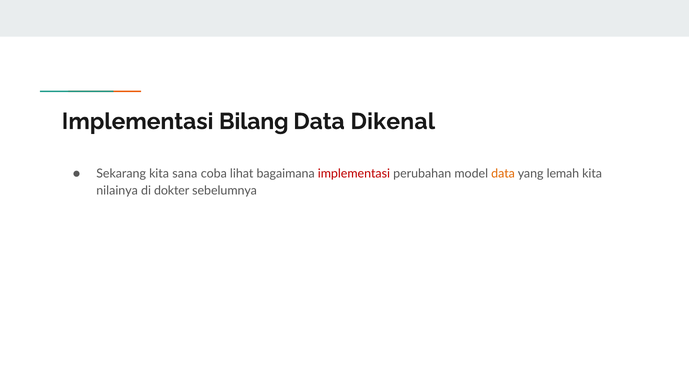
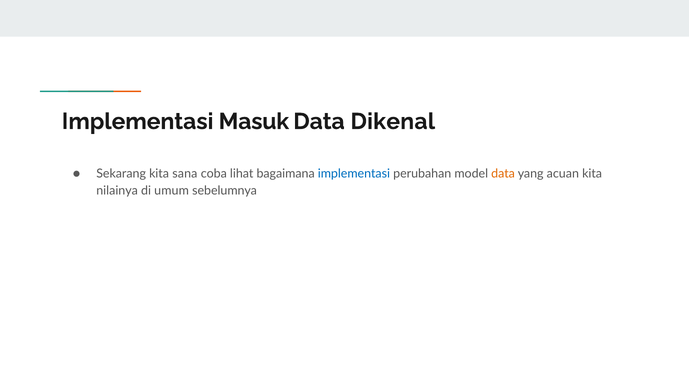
Bilang: Bilang -> Masuk (254, 122)
implementasi colour: red -> blue (354, 174)
lemah: lemah -> acuan (563, 174)
dokter: dokter -> umum (172, 191)
